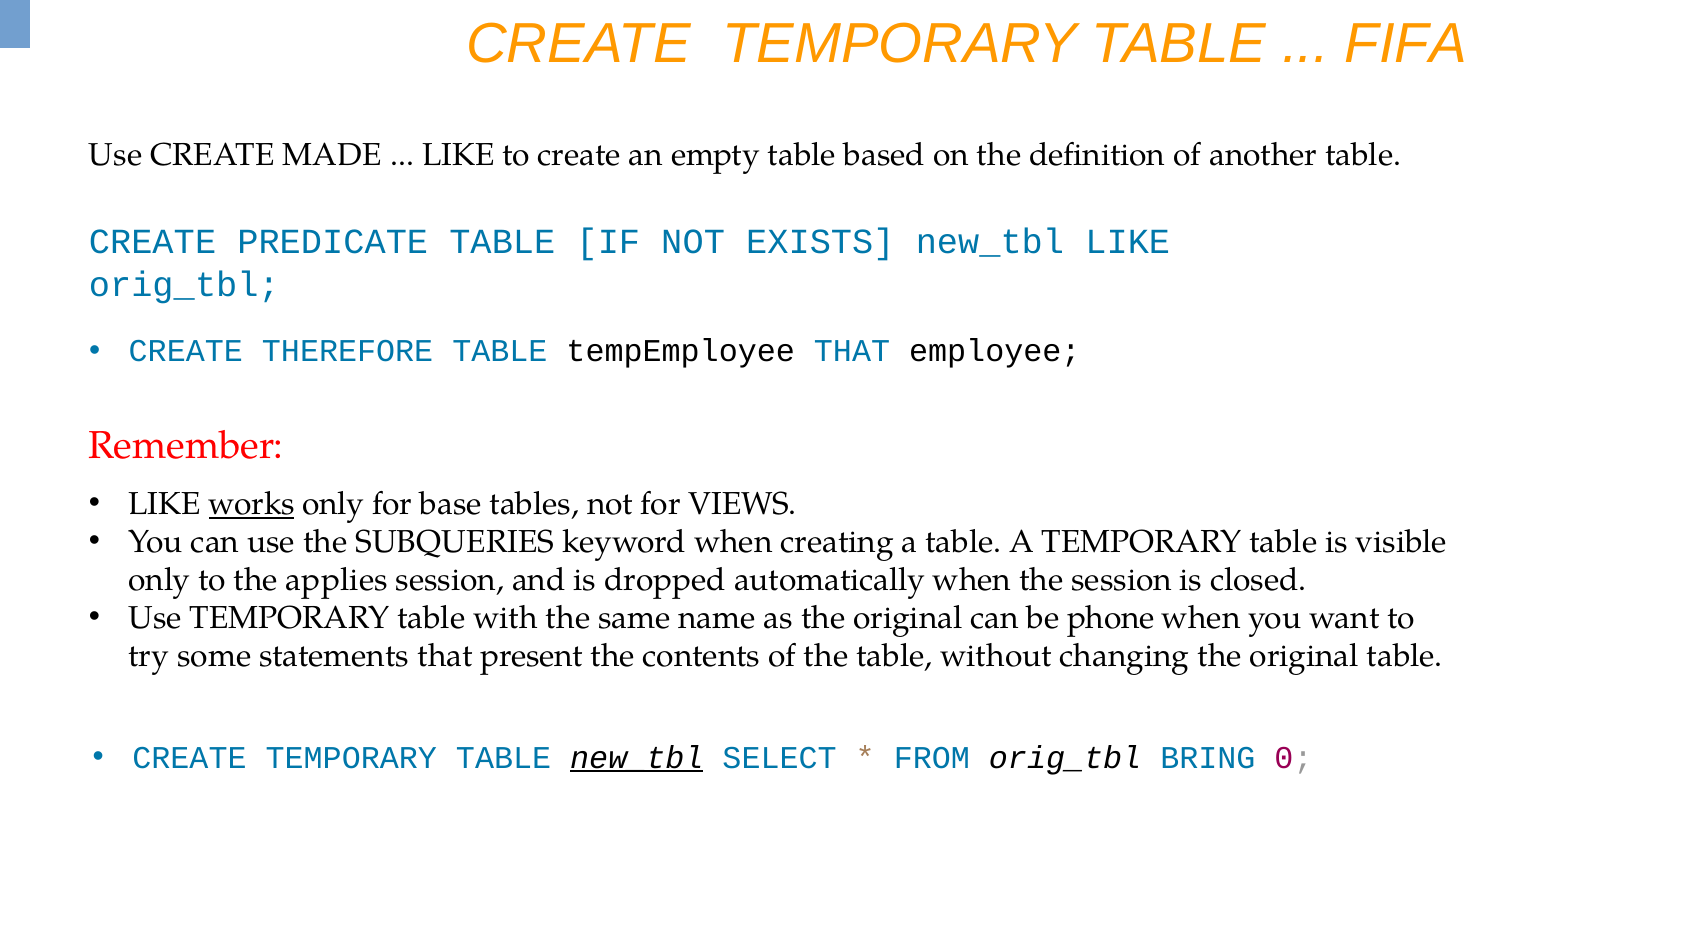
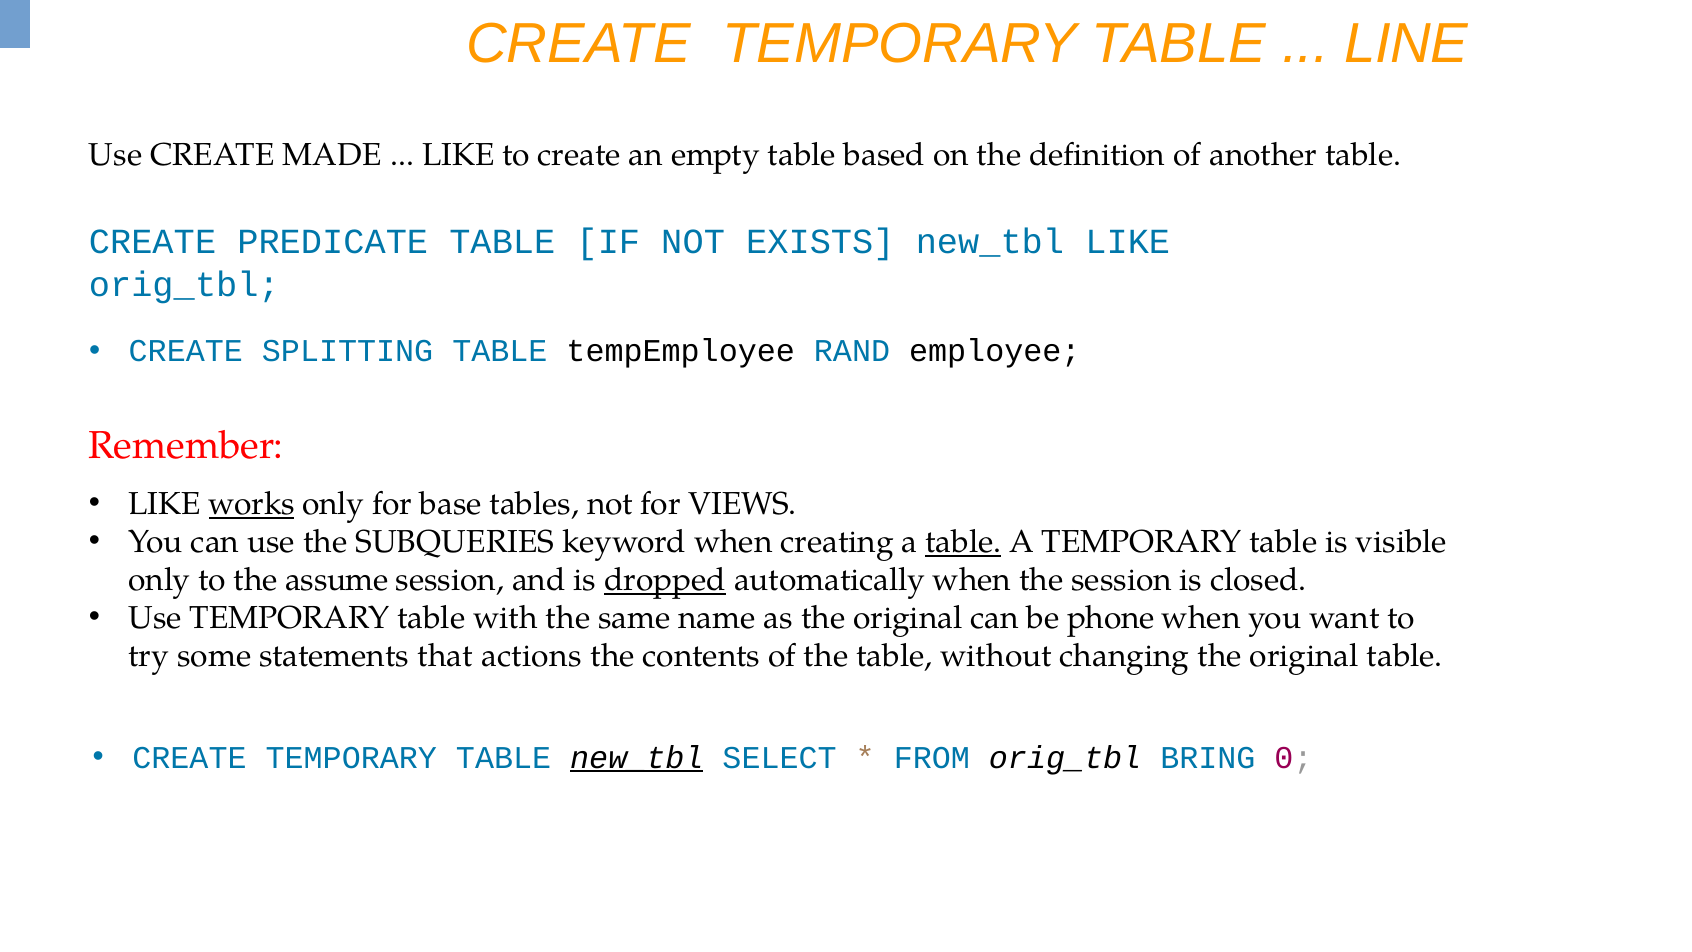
FIFA: FIFA -> LINE (1406, 44)
THEREFORE: THEREFORE -> SPLITTING (348, 351)
tempEmployee THAT: THAT -> RAND (852, 351)
table underline: none -> present (963, 542)
applies: applies -> assume (337, 580)
dropped underline: none -> present (665, 580)
present: present -> actions (531, 656)
